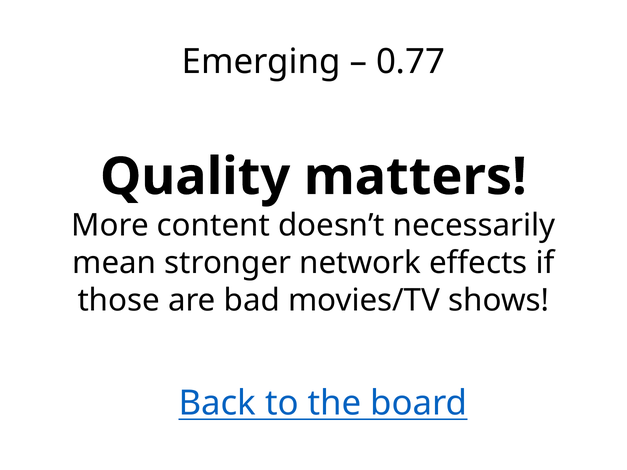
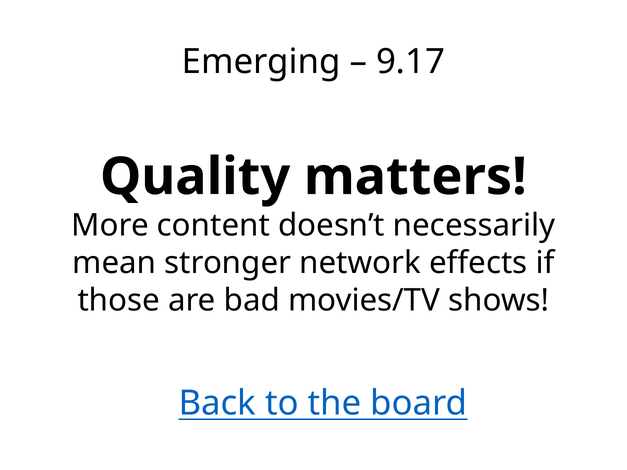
0.77: 0.77 -> 9.17 (411, 62)
